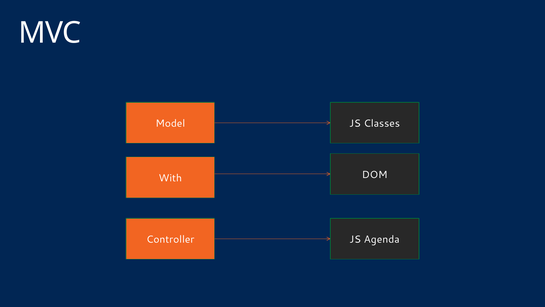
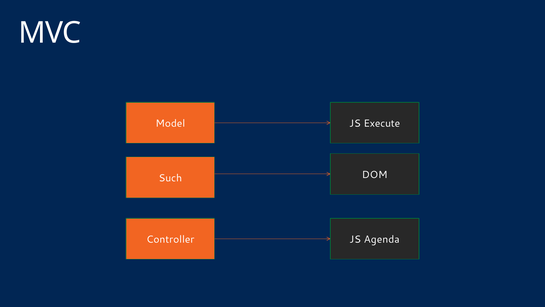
Classes: Classes -> Execute (382, 123)
With: With -> Such (170, 178)
